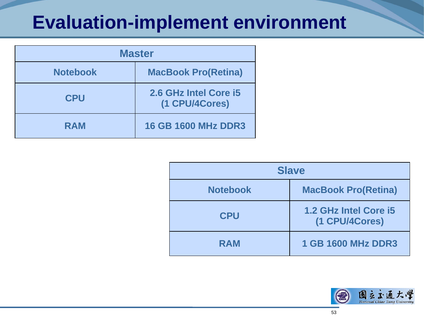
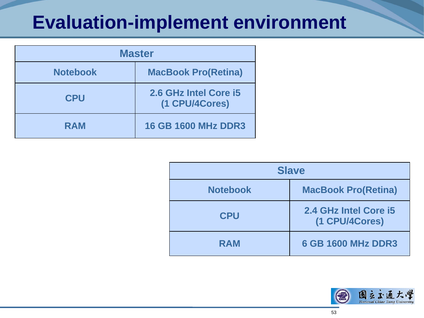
1.2: 1.2 -> 2.4 (311, 211)
RAM 1: 1 -> 6 (305, 244)
